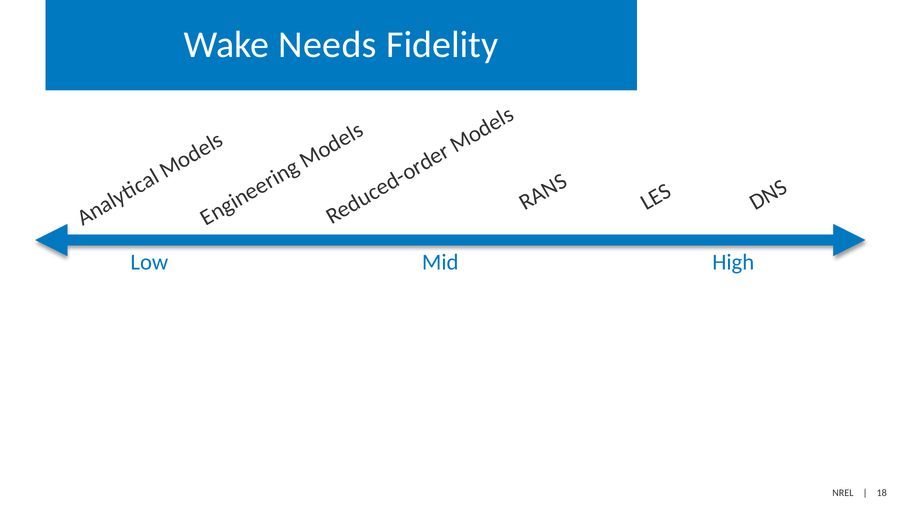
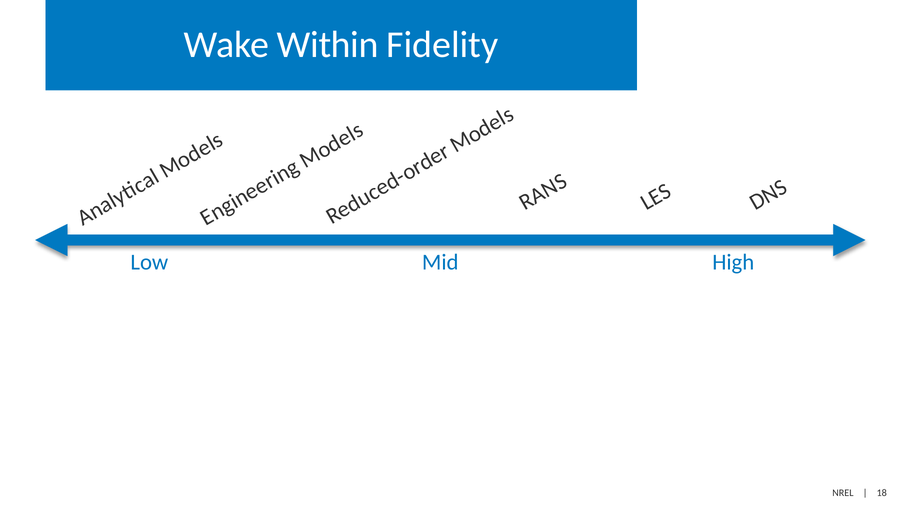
Needs: Needs -> Within (328, 45)
